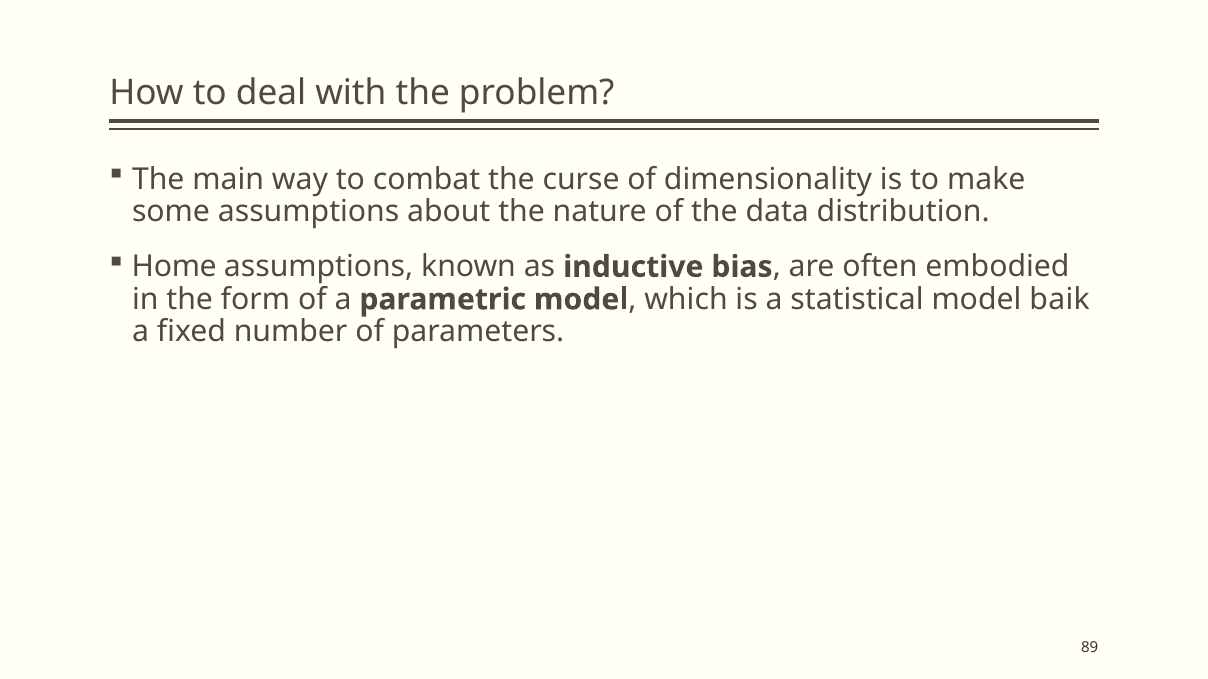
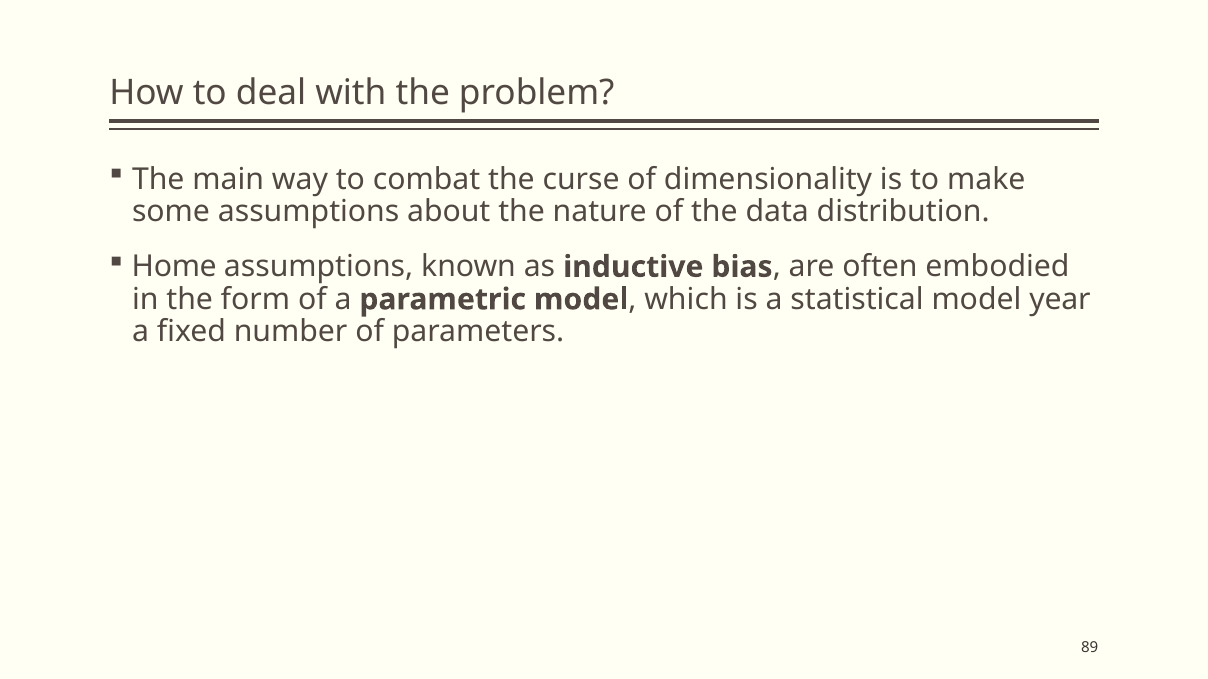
baik: baik -> year (1060, 300)
